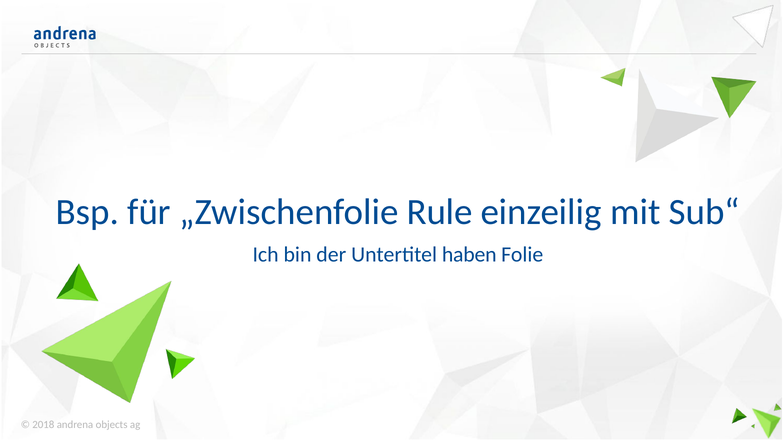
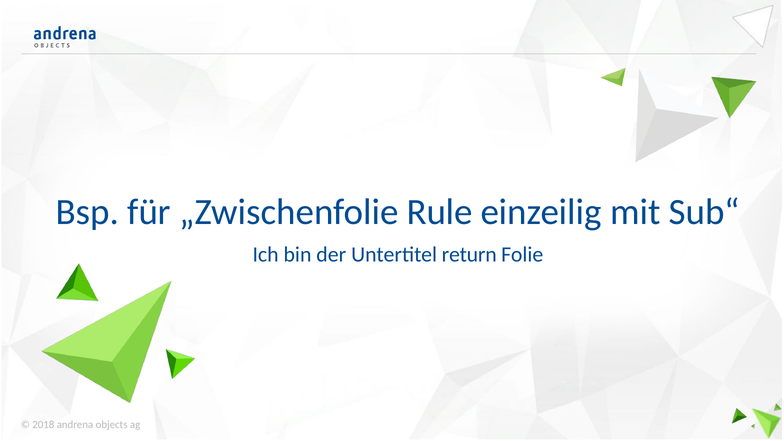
haben: haben -> return (469, 254)
